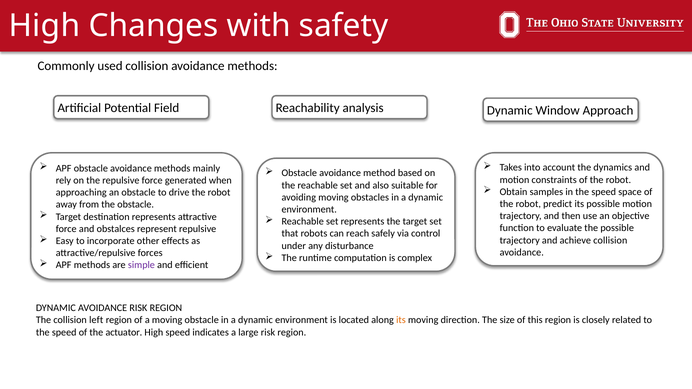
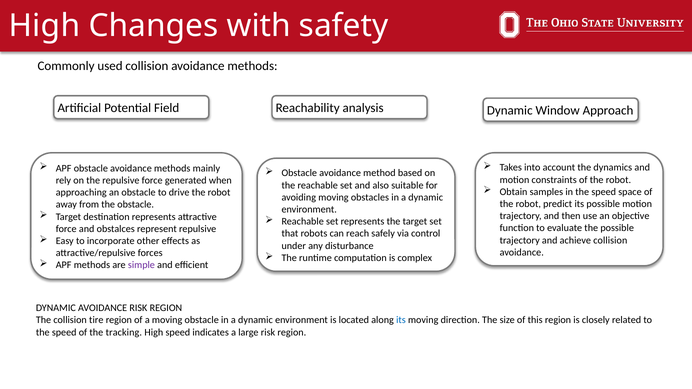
left: left -> tire (96, 320)
its colour: orange -> blue (401, 320)
actuator: actuator -> tracking (124, 332)
